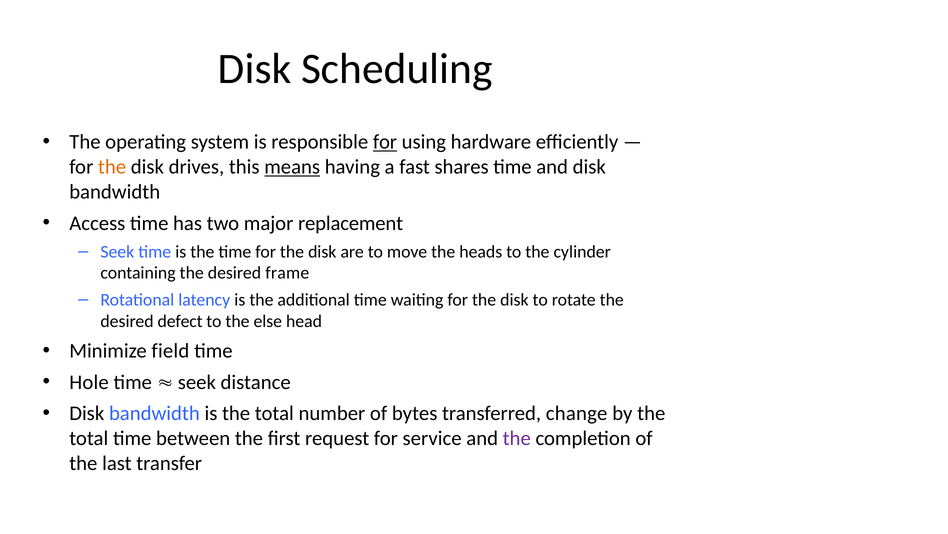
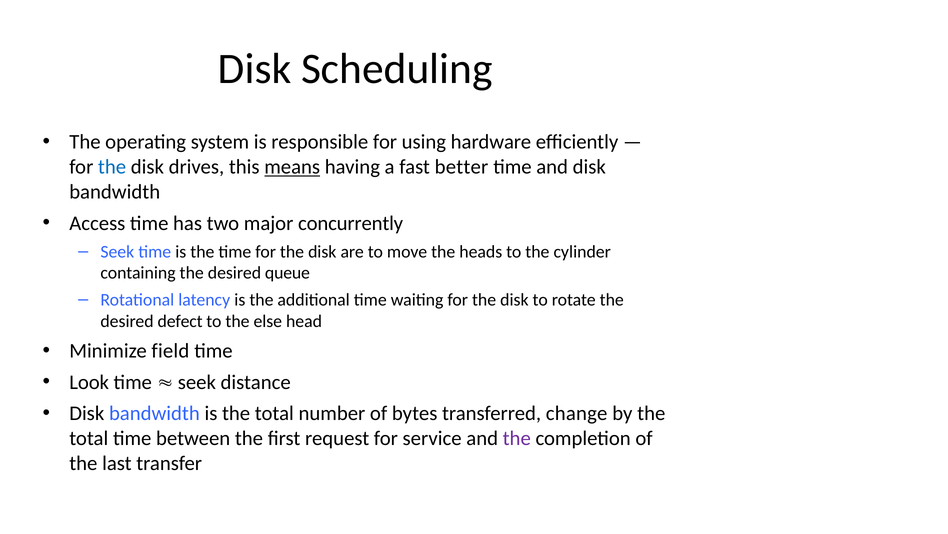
for underline: present -> none (385, 142)
the colour: orange -> blue (112, 167)
shares: shares -> better (461, 167)
replacement: replacement -> concurrently (351, 223)
frame: frame -> queue (287, 273)
Hole: Hole -> Look (89, 382)
